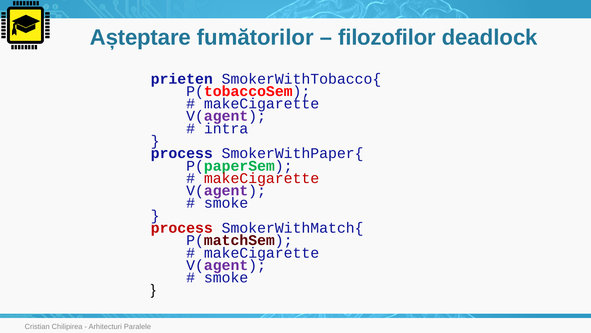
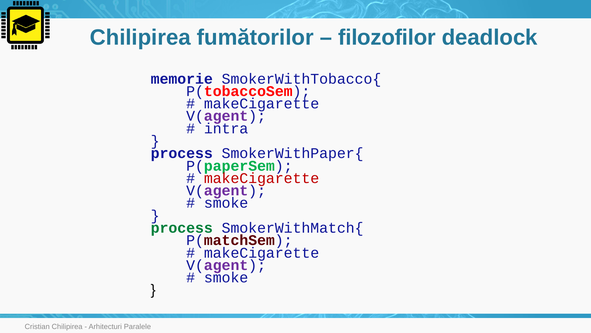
Așteptare: Așteptare -> Chilipirea (140, 38)
prieten: prieten -> memorie (182, 79)
process colour: red -> green (182, 228)
